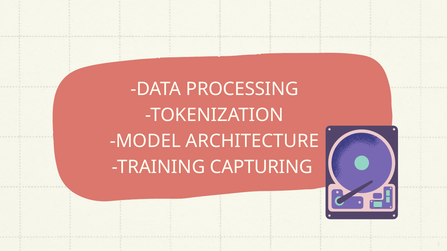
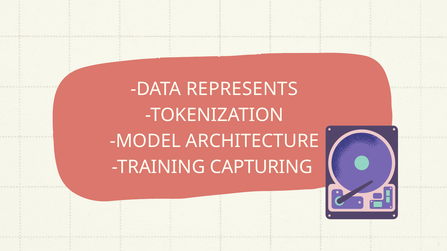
PROCESSING: PROCESSING -> REPRESENTS (242, 89)
